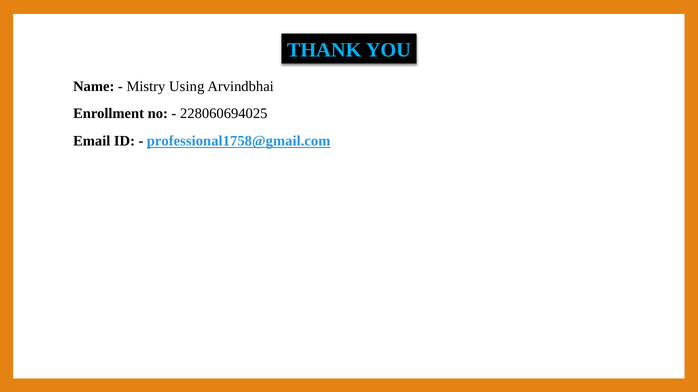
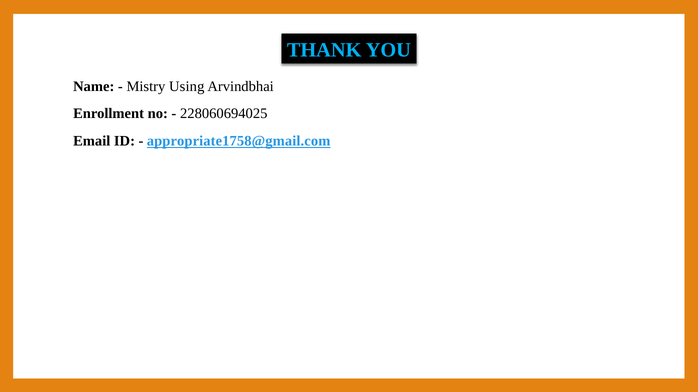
professional1758@gmail.com: professional1758@gmail.com -> appropriate1758@gmail.com (239, 141)
